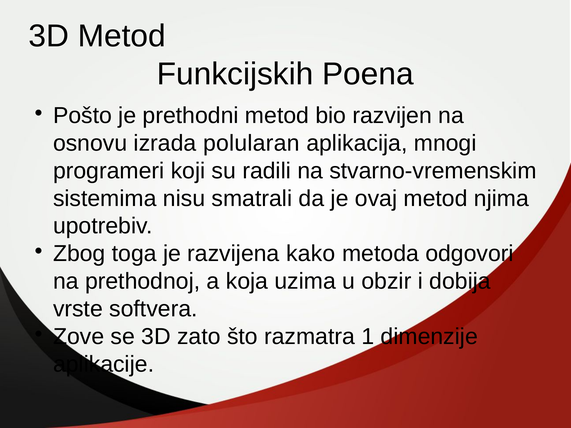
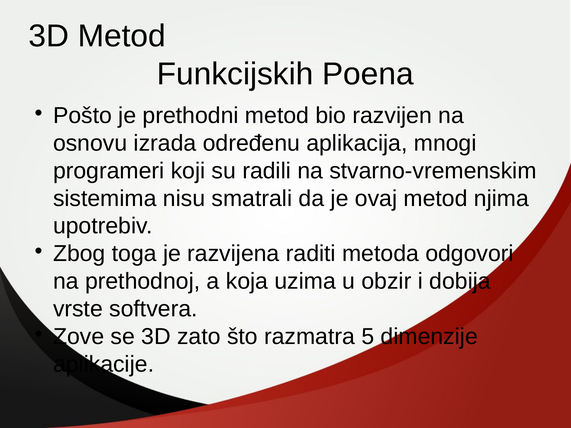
polularan: polularan -> određenu (251, 143)
kako: kako -> raditi (311, 254)
1: 1 -> 5 (368, 337)
